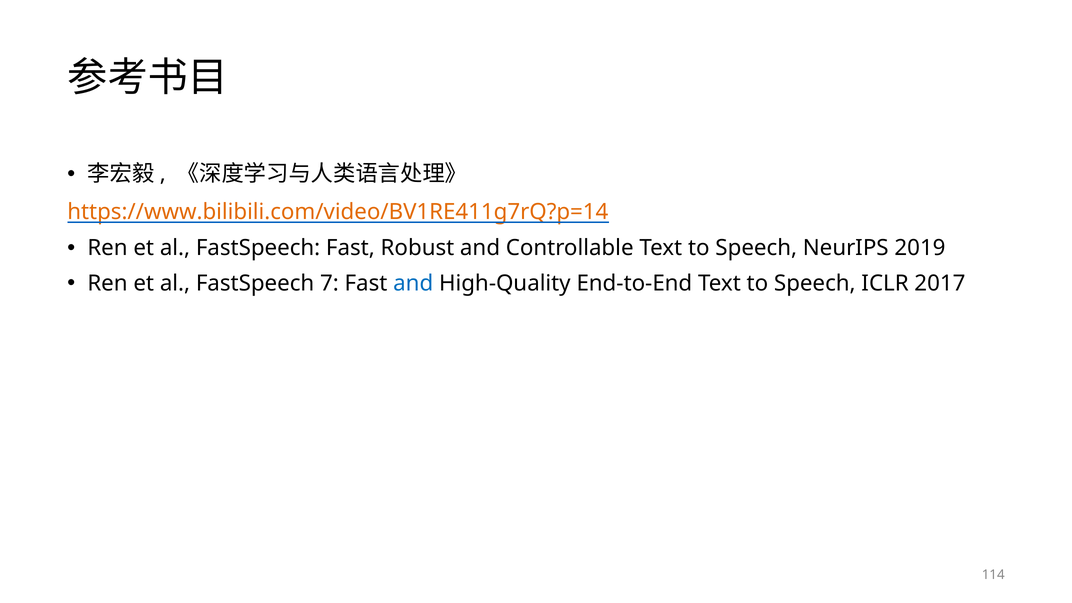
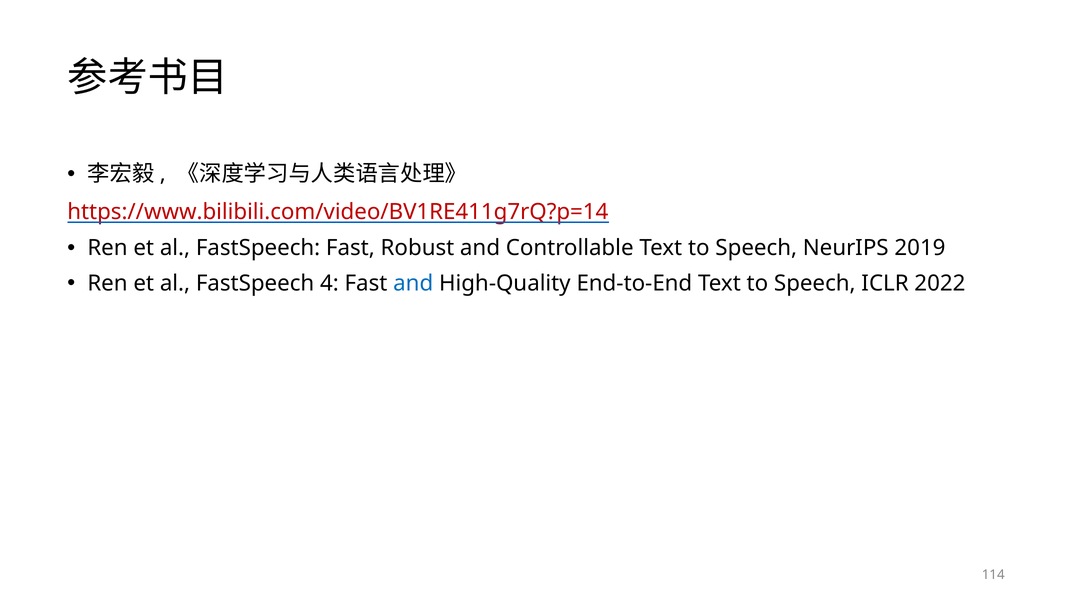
https://www.bilibili.com/video/BV1RE411g7rQ?p=14 colour: orange -> red (338, 212)
7: 7 -> 4 (329, 283)
2017: 2017 -> 2022 (940, 283)
